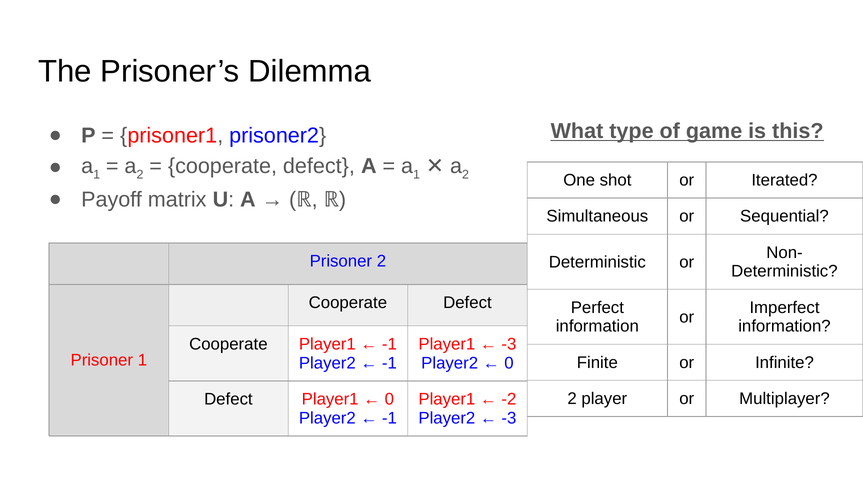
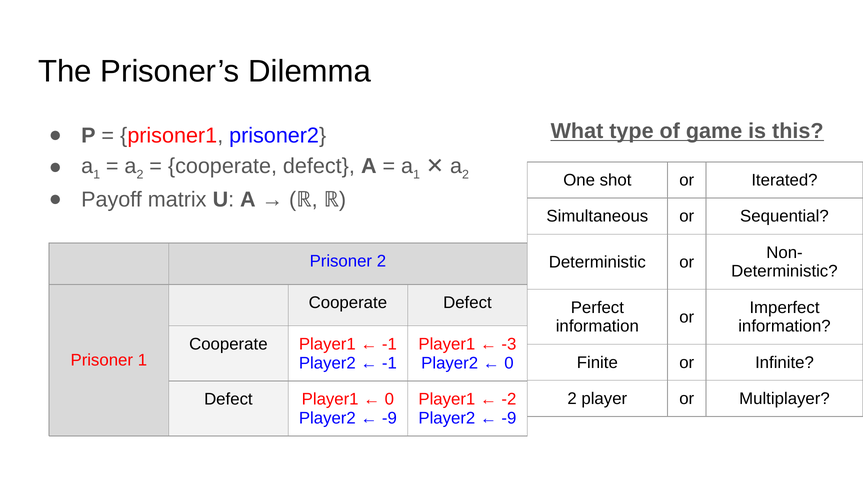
-1: -1 -> -9 (389, 418)
-3: -3 -> -9 (509, 418)
